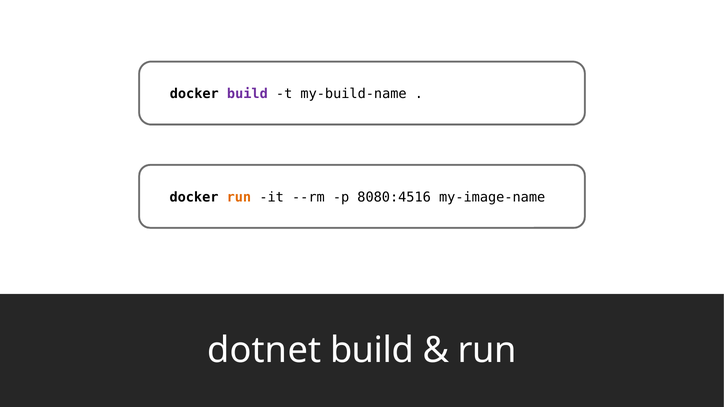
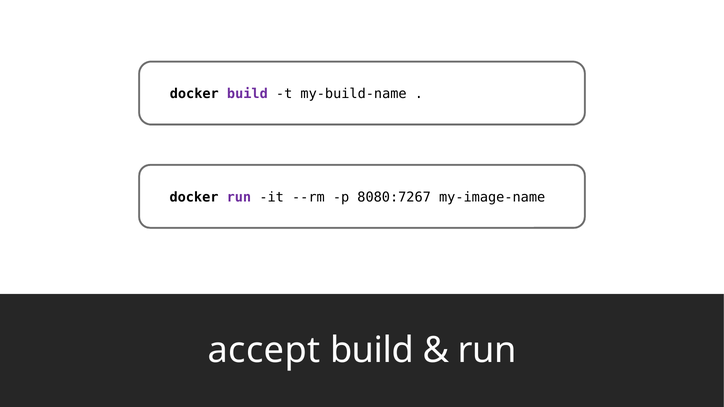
run colour: orange -> purple (239, 197)
8080:4516: 8080:4516 -> 8080:7267 (394, 197)
dotnet: dotnet -> accept (264, 351)
